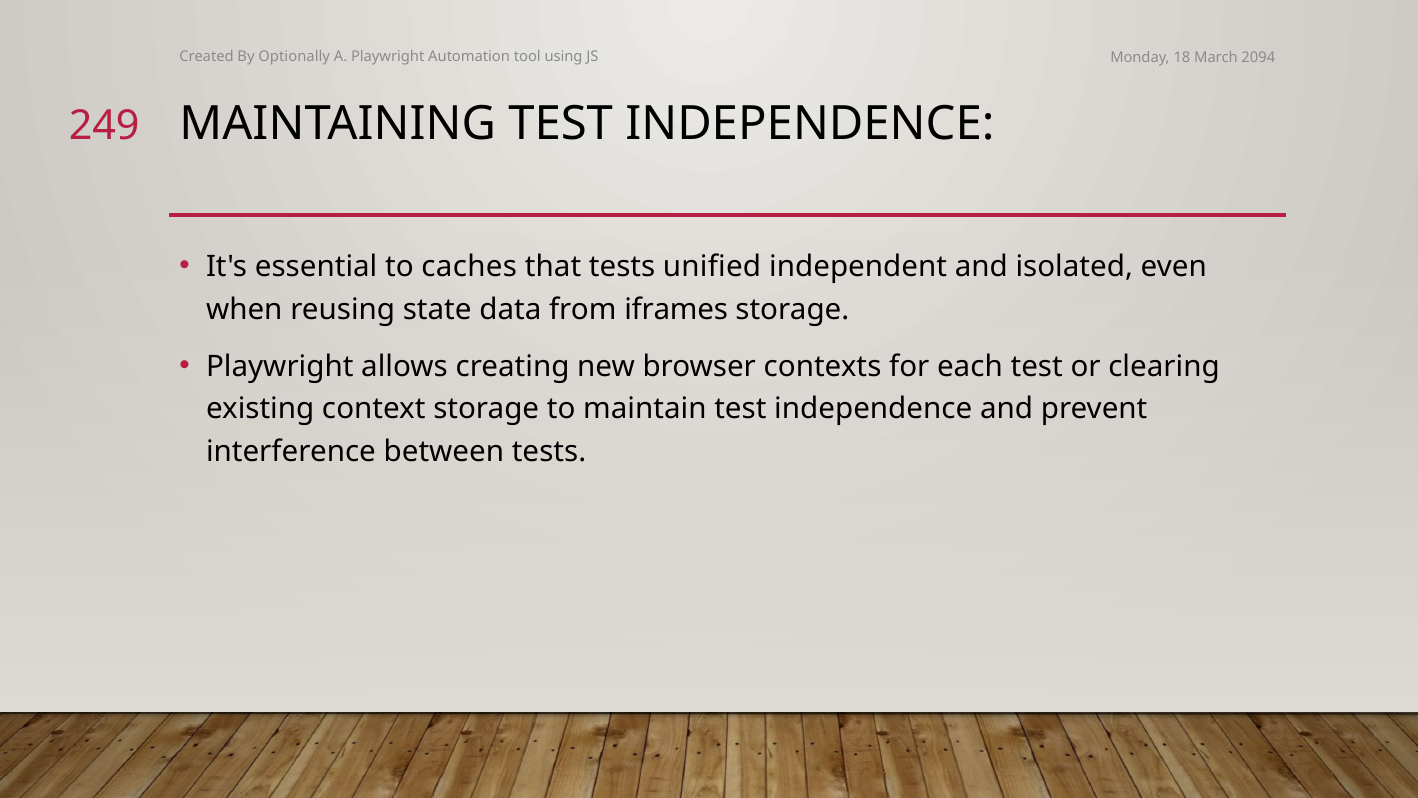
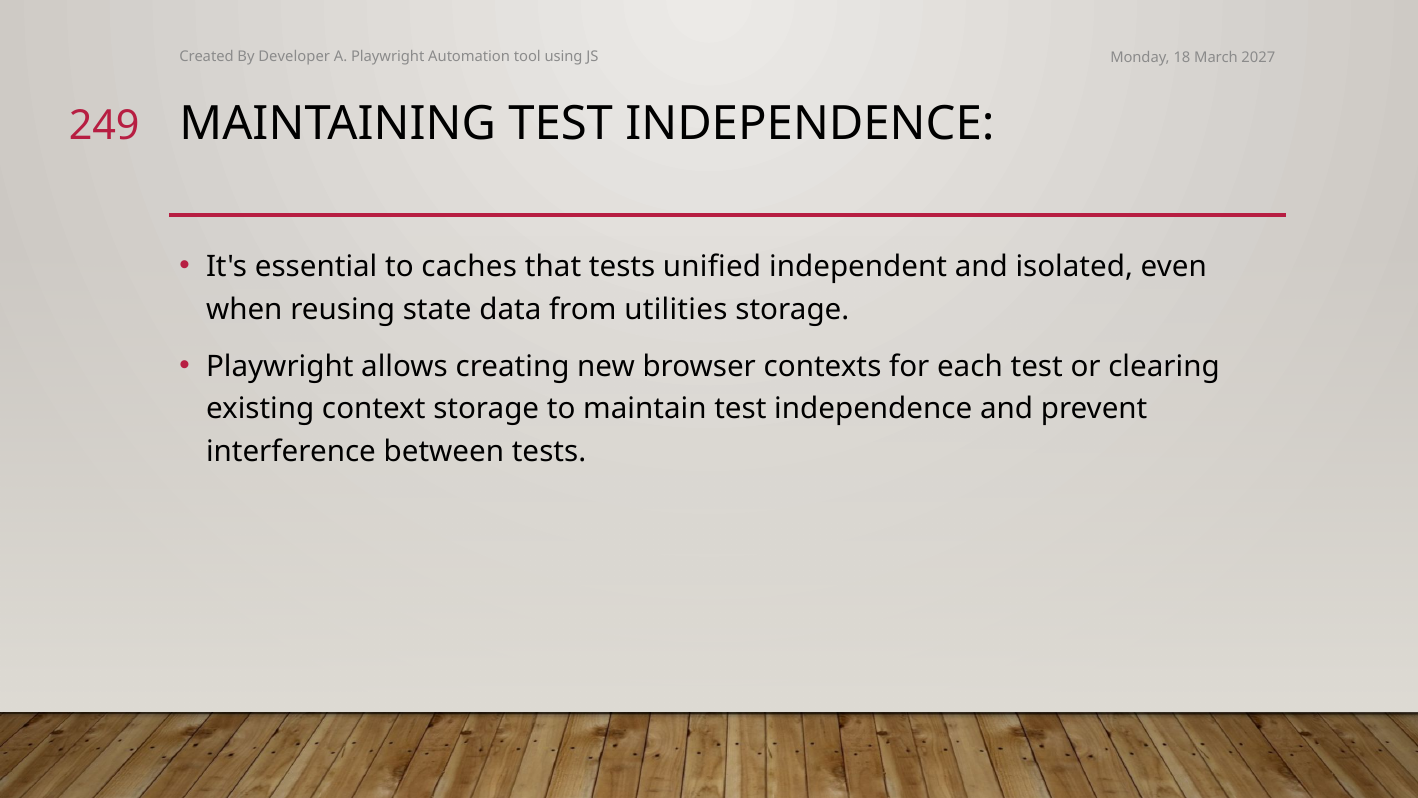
Optionally: Optionally -> Developer (294, 56)
2094: 2094 -> 2027 (1258, 57)
iframes: iframes -> utilities (676, 309)
